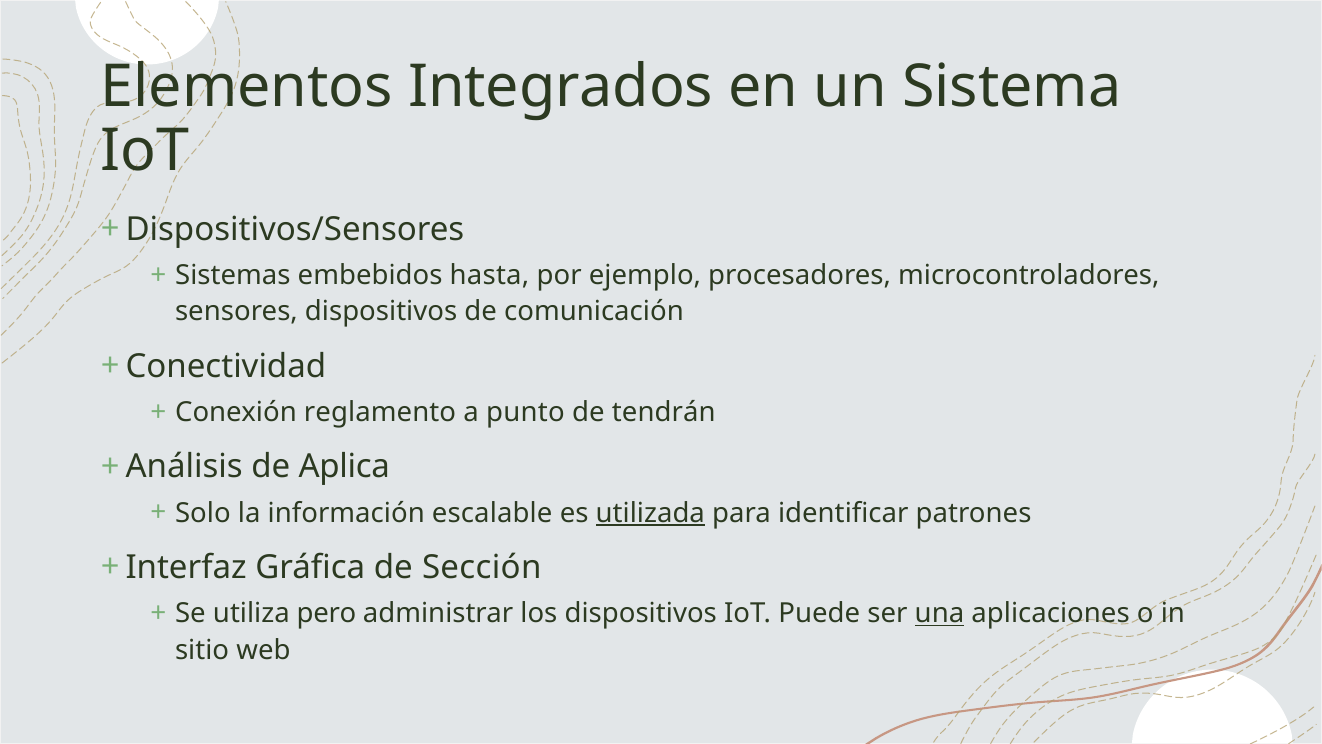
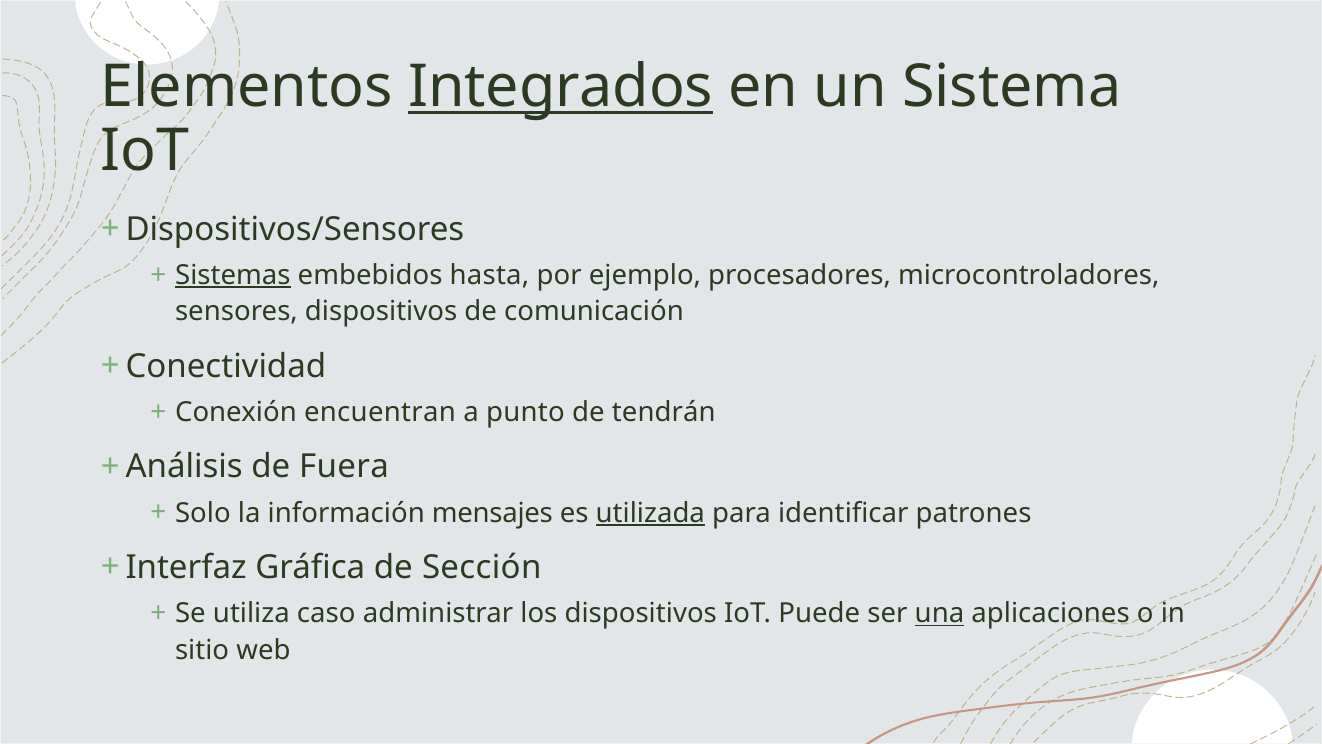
Integrados underline: none -> present (561, 87)
Sistemas underline: none -> present (233, 275)
reglamento: reglamento -> encuentran (380, 412)
Aplica: Aplica -> Fuera (344, 467)
escalable: escalable -> mensajes (492, 513)
pero: pero -> caso (326, 613)
